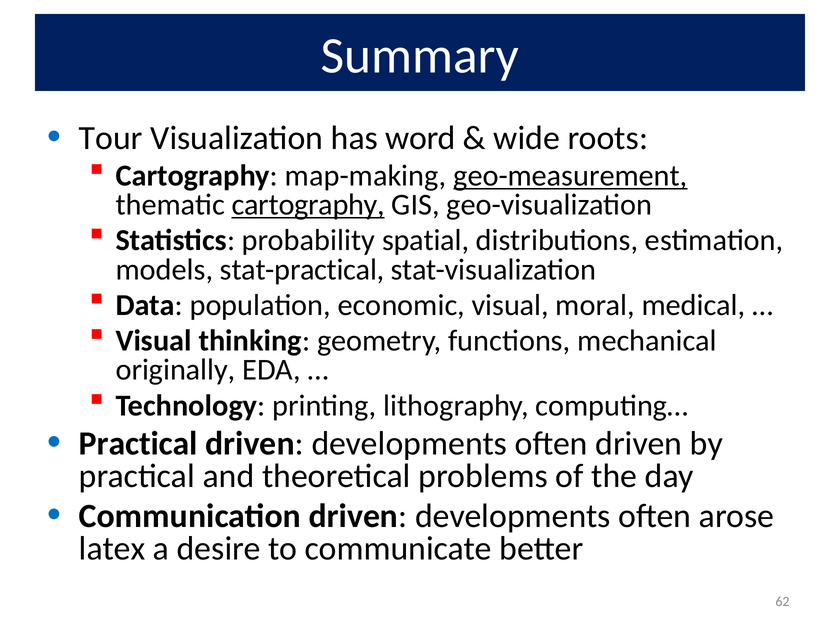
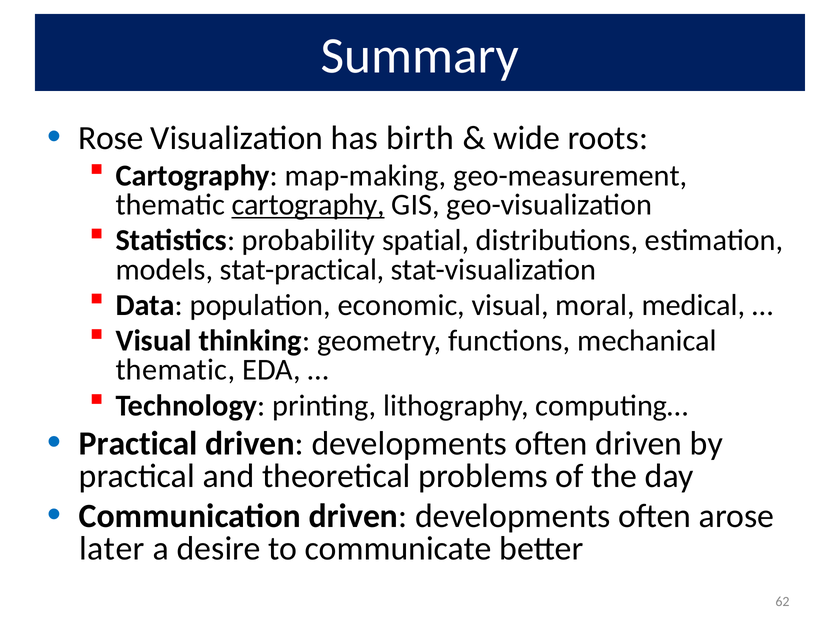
Tour: Tour -> Rose (111, 138)
word: word -> birth (420, 138)
geo-measurement underline: present -> none (570, 176)
originally: originally -> thematic (175, 370)
latex: latex -> later (112, 549)
